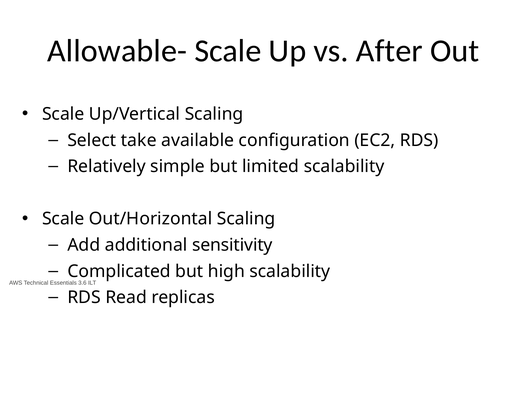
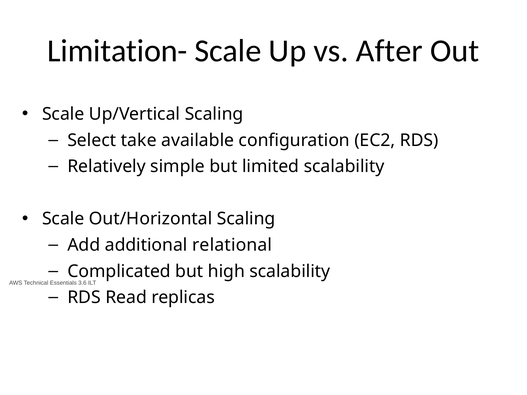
Allowable-: Allowable- -> Limitation- (117, 51)
sensitivity: sensitivity -> relational (232, 245)
